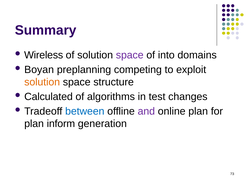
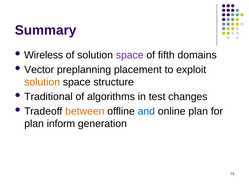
into: into -> fifth (166, 55)
Boyan: Boyan -> Vector (39, 70)
competing: competing -> placement (138, 70)
Calculated: Calculated -> Traditional (48, 97)
between colour: blue -> orange (85, 111)
and colour: purple -> blue (146, 111)
